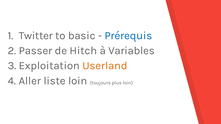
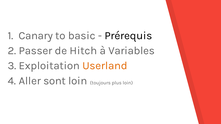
Twitter: Twitter -> Canary (36, 36)
Prérequis colour: blue -> black (128, 36)
liste: liste -> sont (55, 81)
